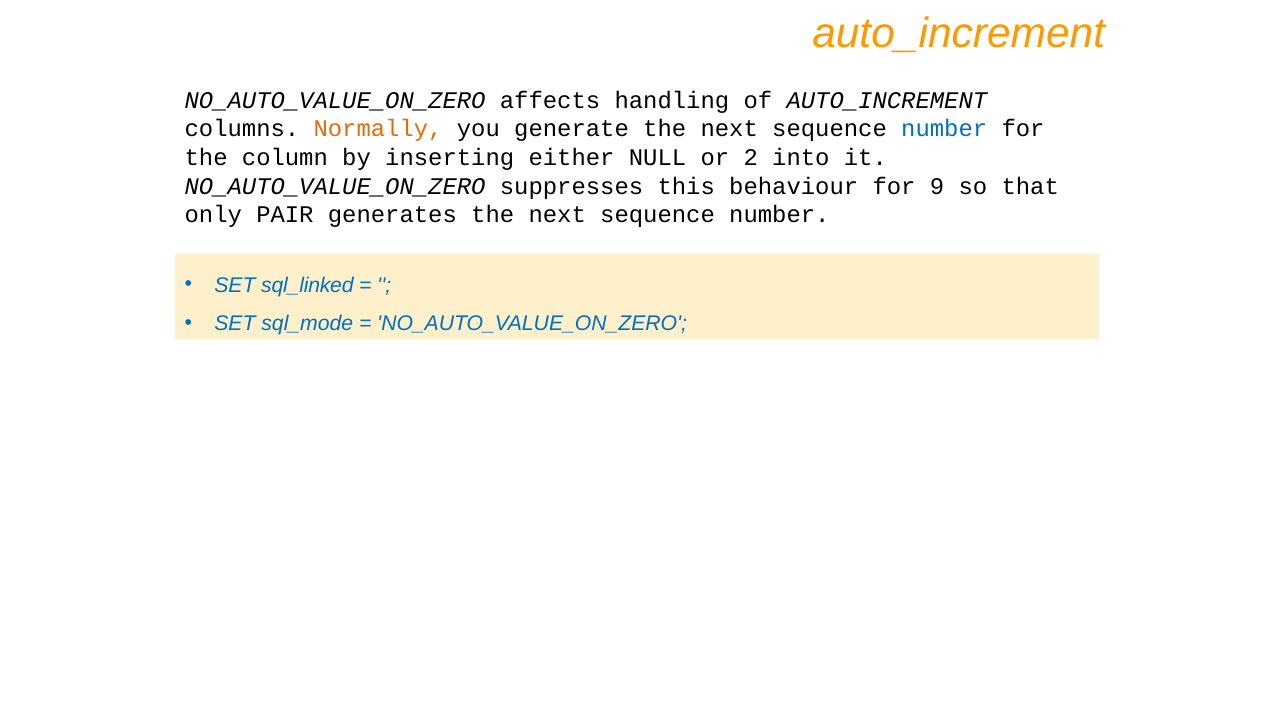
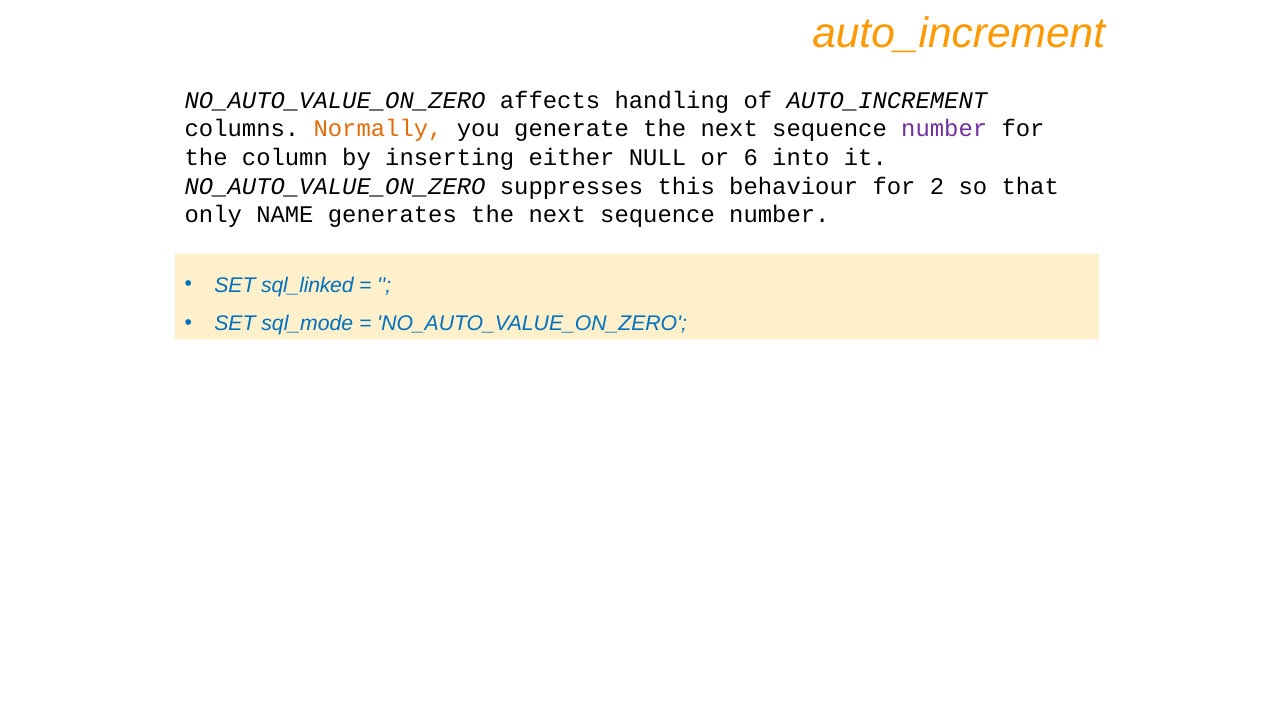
number colour: blue -> purple (944, 129)
2: 2 -> 6 (751, 158)
9: 9 -> 2 (937, 186)
PAIR: PAIR -> NAME (285, 215)
